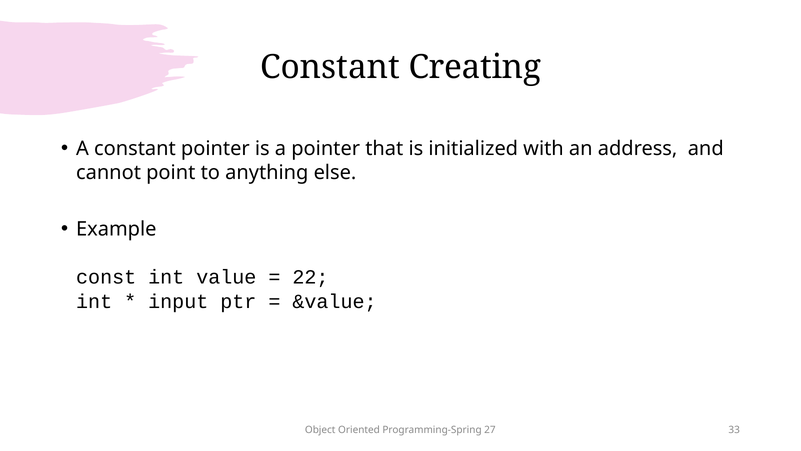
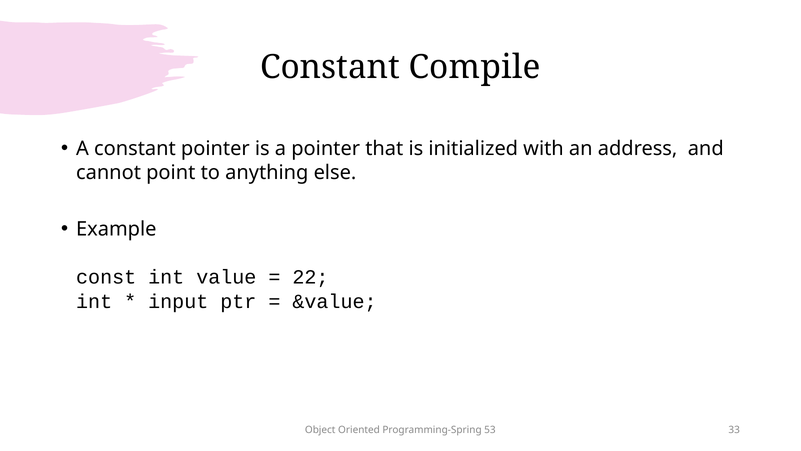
Creating: Creating -> Compile (475, 67)
27: 27 -> 53 (490, 429)
